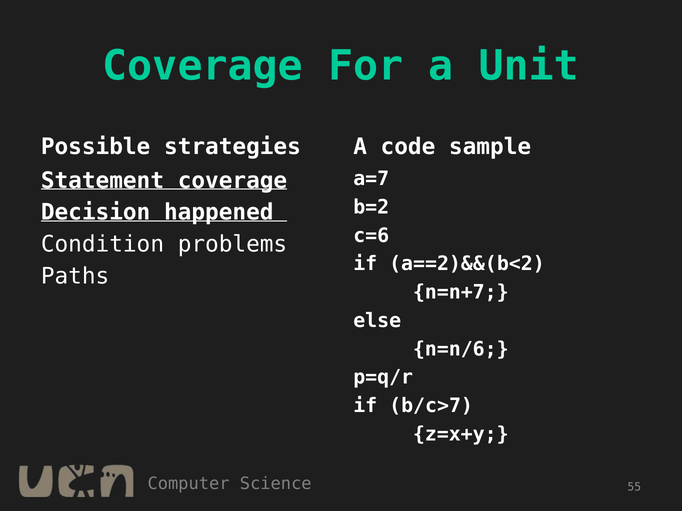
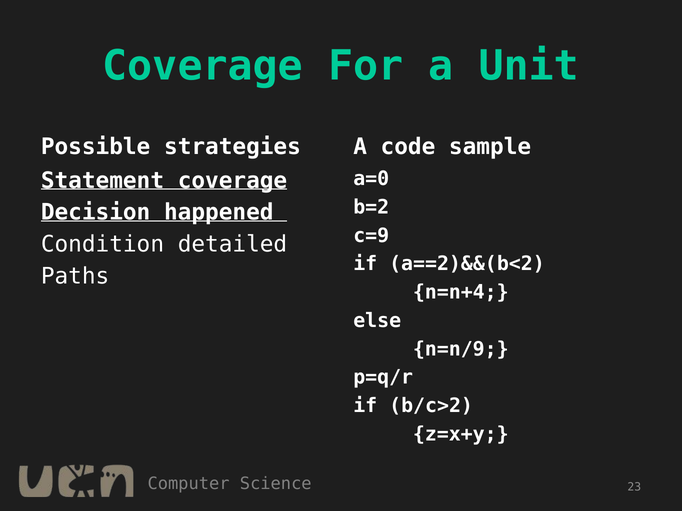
a=7: a=7 -> a=0 (371, 179)
c=6: c=6 -> c=9 (371, 236)
problems: problems -> detailed (232, 244)
n=n+7: n=n+7 -> n=n+4 (461, 293)
n=n/6: n=n/6 -> n=n/9 (461, 349)
b/c>7: b/c>7 -> b/c>2 (431, 406)
55: 55 -> 23 (634, 487)
